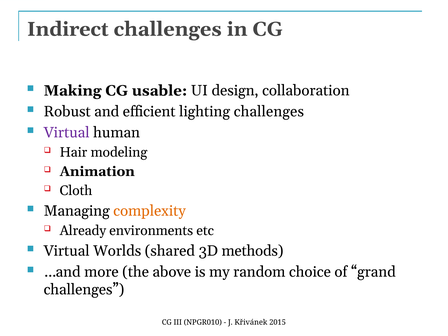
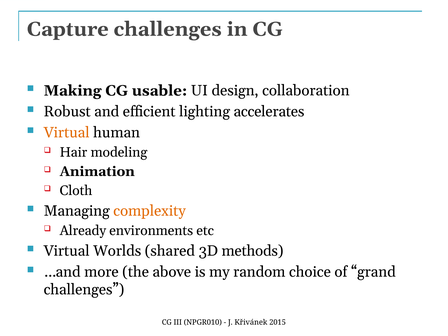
Indirect: Indirect -> Capture (68, 29)
lighting challenges: challenges -> accelerates (269, 112)
Virtual colour: purple -> orange (67, 132)
